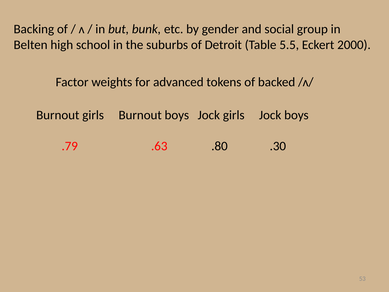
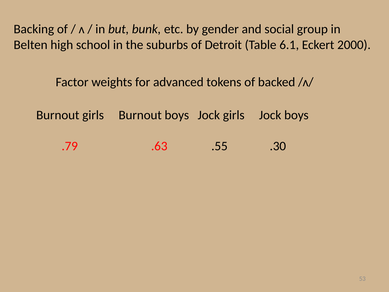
5.5: 5.5 -> 6.1 (289, 45)
.80: .80 -> .55 (219, 146)
